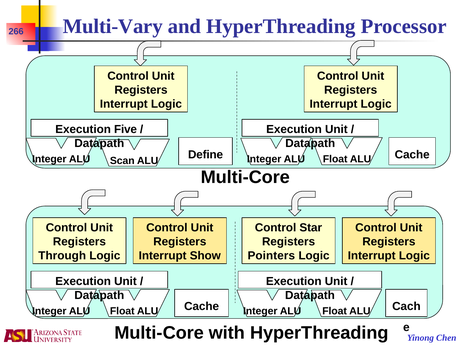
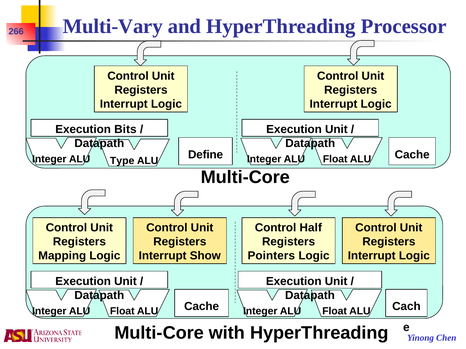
Five: Five -> Bits (125, 130)
Scan: Scan -> Type (122, 161)
Star: Star -> Half (311, 228)
Through: Through -> Mapping (62, 256)
